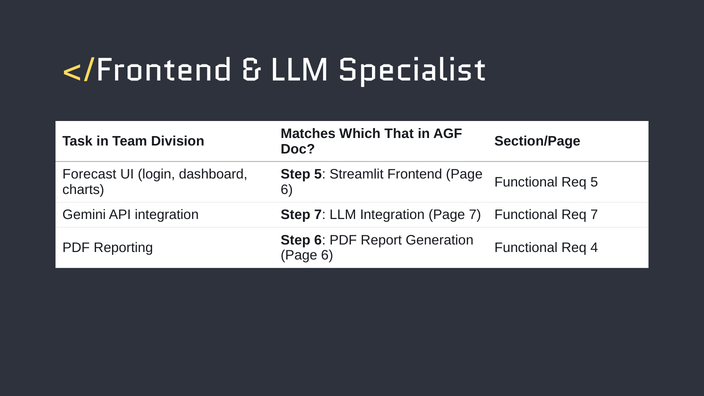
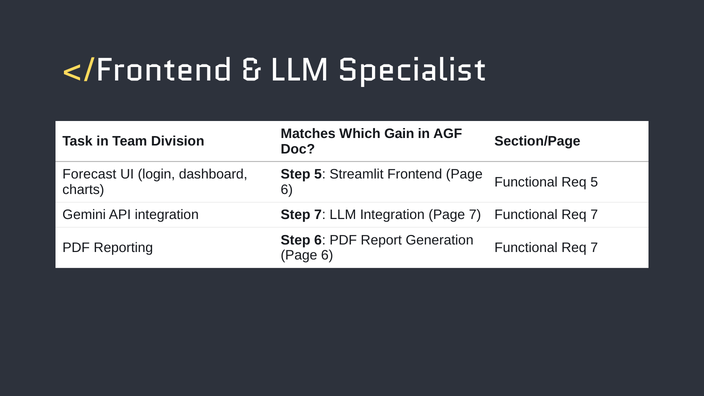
That: That -> Gain (399, 134)
4: 4 -> 7 (594, 248)
